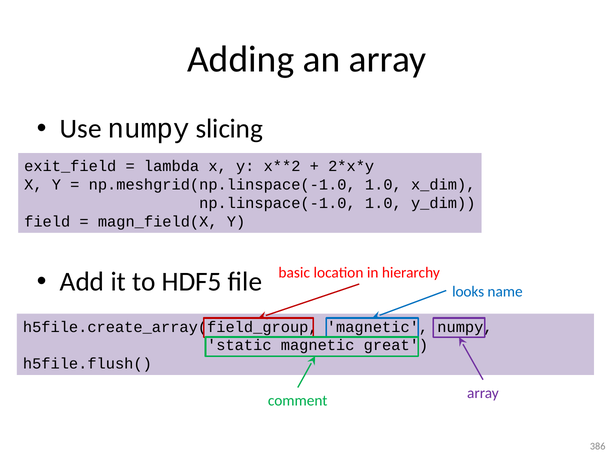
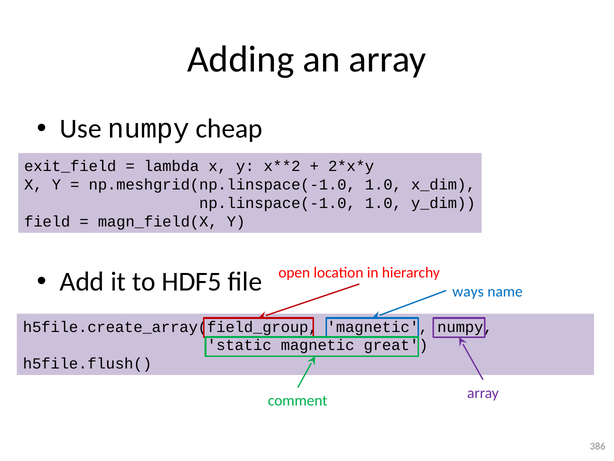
slicing: slicing -> cheap (229, 129)
basic: basic -> open (294, 273)
looks: looks -> ways (468, 291)
